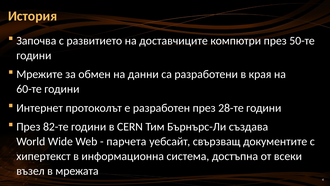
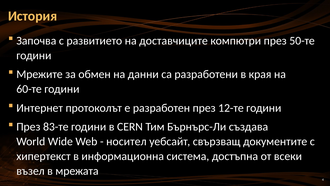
28-те: 28-те -> 12-те (231, 108)
82-те: 82-те -> 83-те (56, 127)
парчета: парчета -> носител (126, 141)
